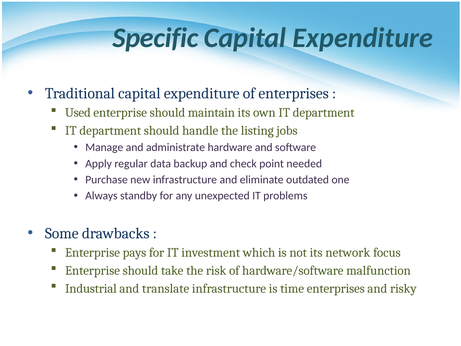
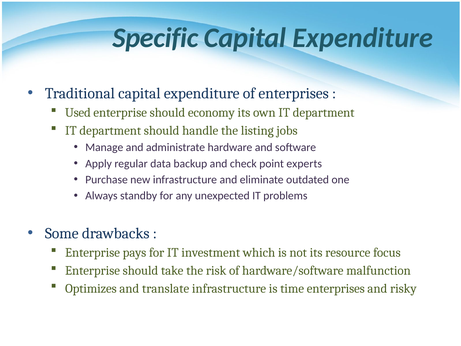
maintain: maintain -> economy (211, 113)
needed: needed -> experts (304, 163)
network: network -> resource (348, 252)
Industrial: Industrial -> Optimizes (91, 288)
